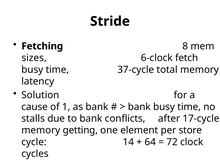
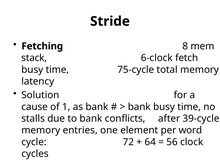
sizes: sizes -> stack (34, 58)
37-cycle: 37-cycle -> 75-cycle (136, 70)
17-cycle: 17-cycle -> 39-cycle (201, 119)
getting: getting -> entries (80, 130)
store: store -> word (190, 130)
14: 14 -> 72 (128, 142)
72: 72 -> 56 (172, 142)
